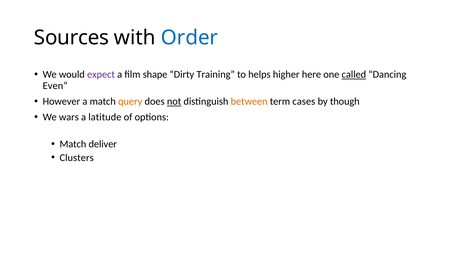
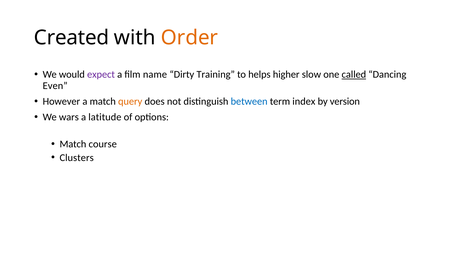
Sources: Sources -> Created (72, 38)
Order colour: blue -> orange (190, 38)
shape: shape -> name (155, 75)
here: here -> slow (311, 75)
not underline: present -> none (174, 102)
between colour: orange -> blue (249, 102)
cases: cases -> index (304, 102)
though: though -> version (345, 102)
deliver: deliver -> course (103, 144)
